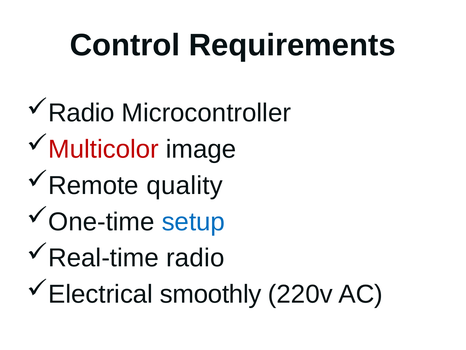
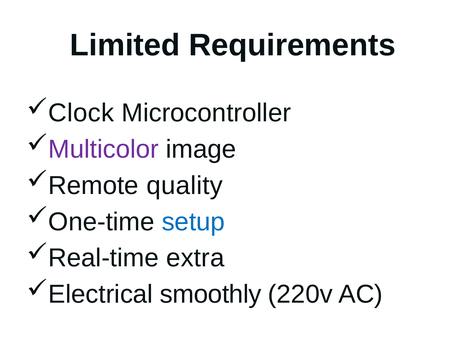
Control: Control -> Limited (125, 45)
Radio: Radio -> Clock (81, 113)
Multicolor colour: red -> purple (104, 149)
Real-time radio: radio -> extra (195, 258)
